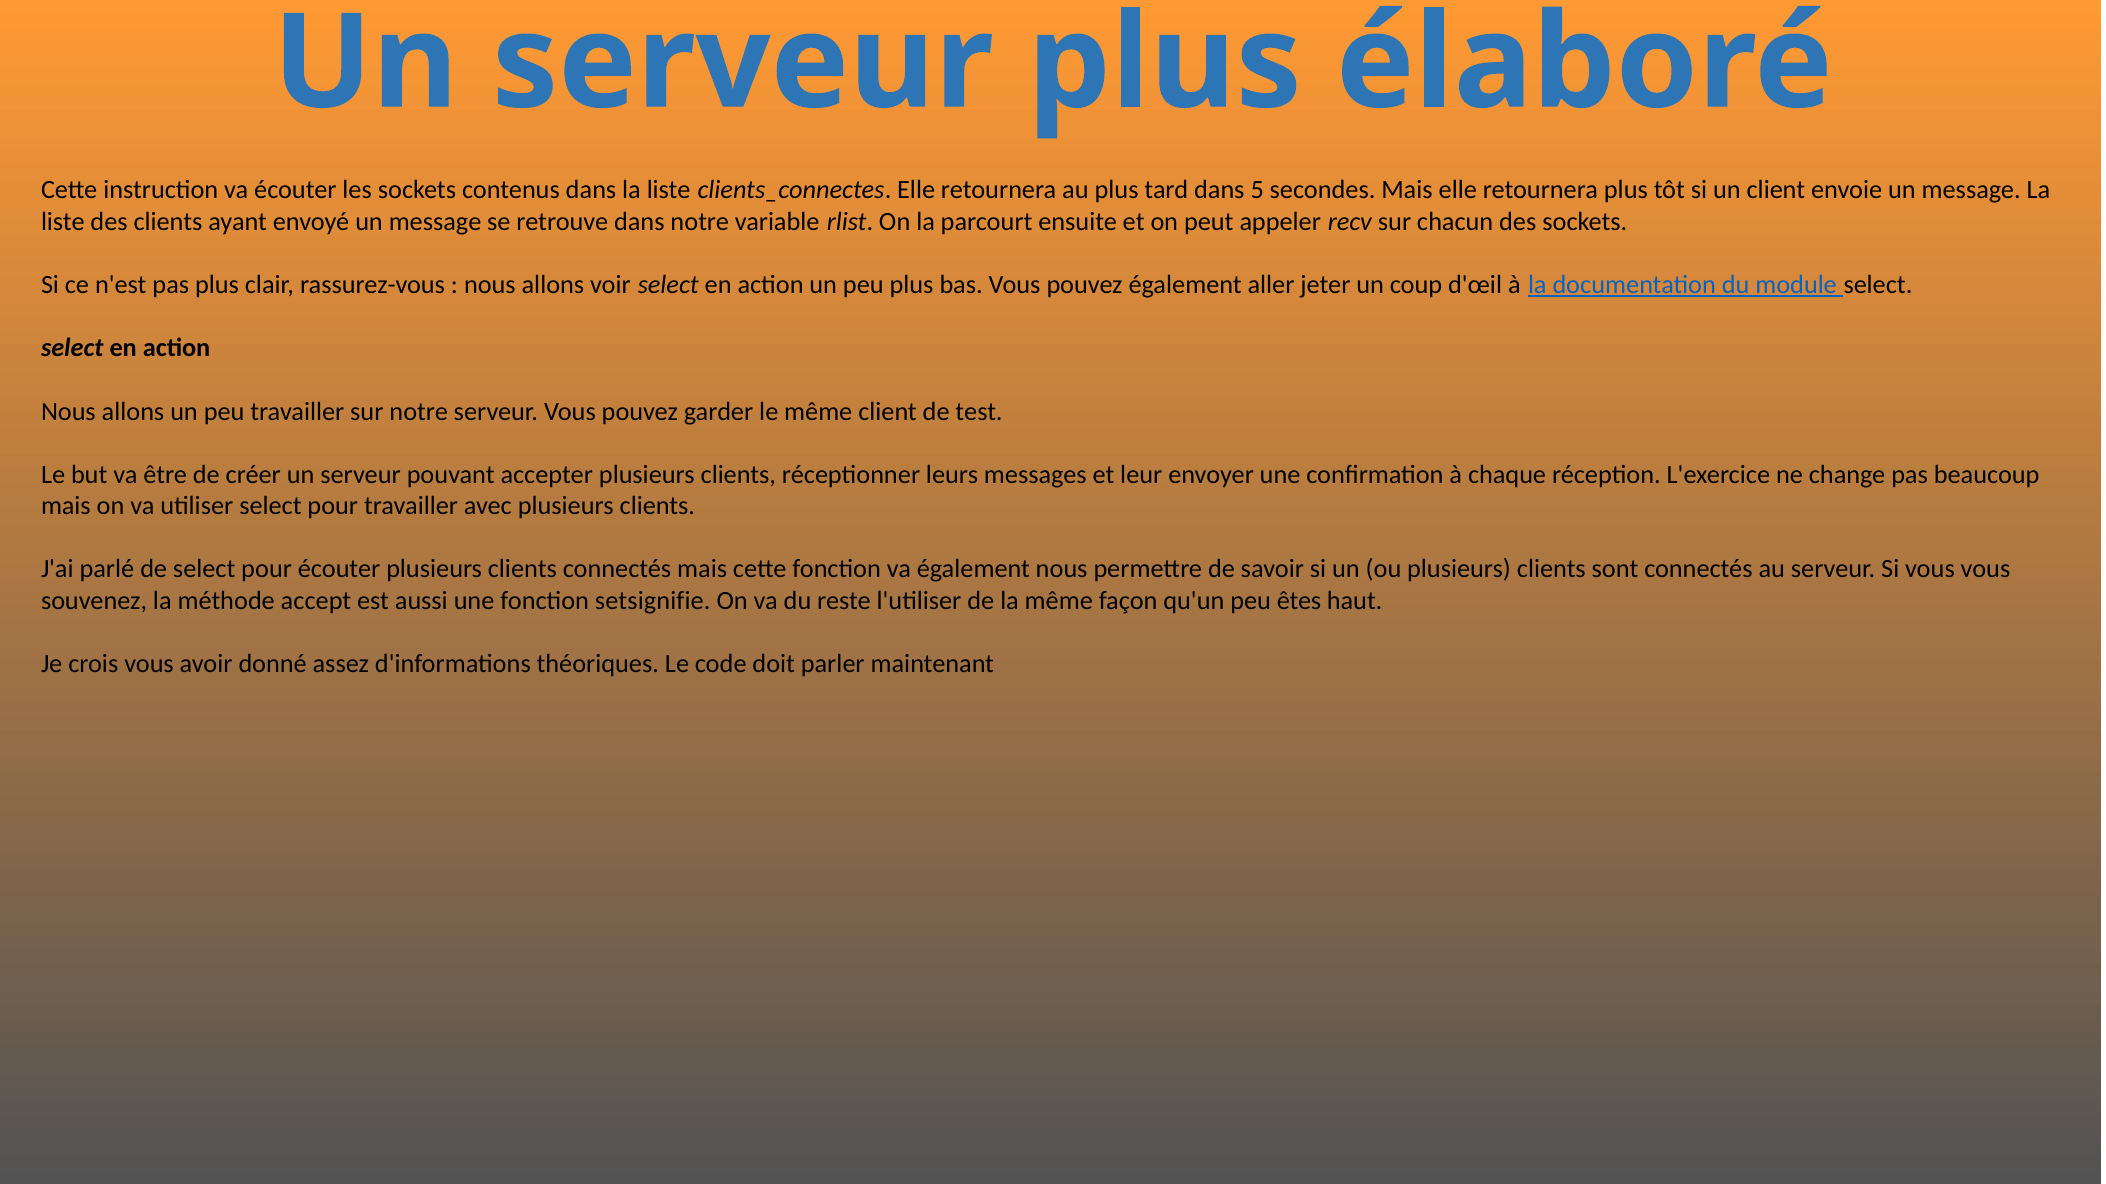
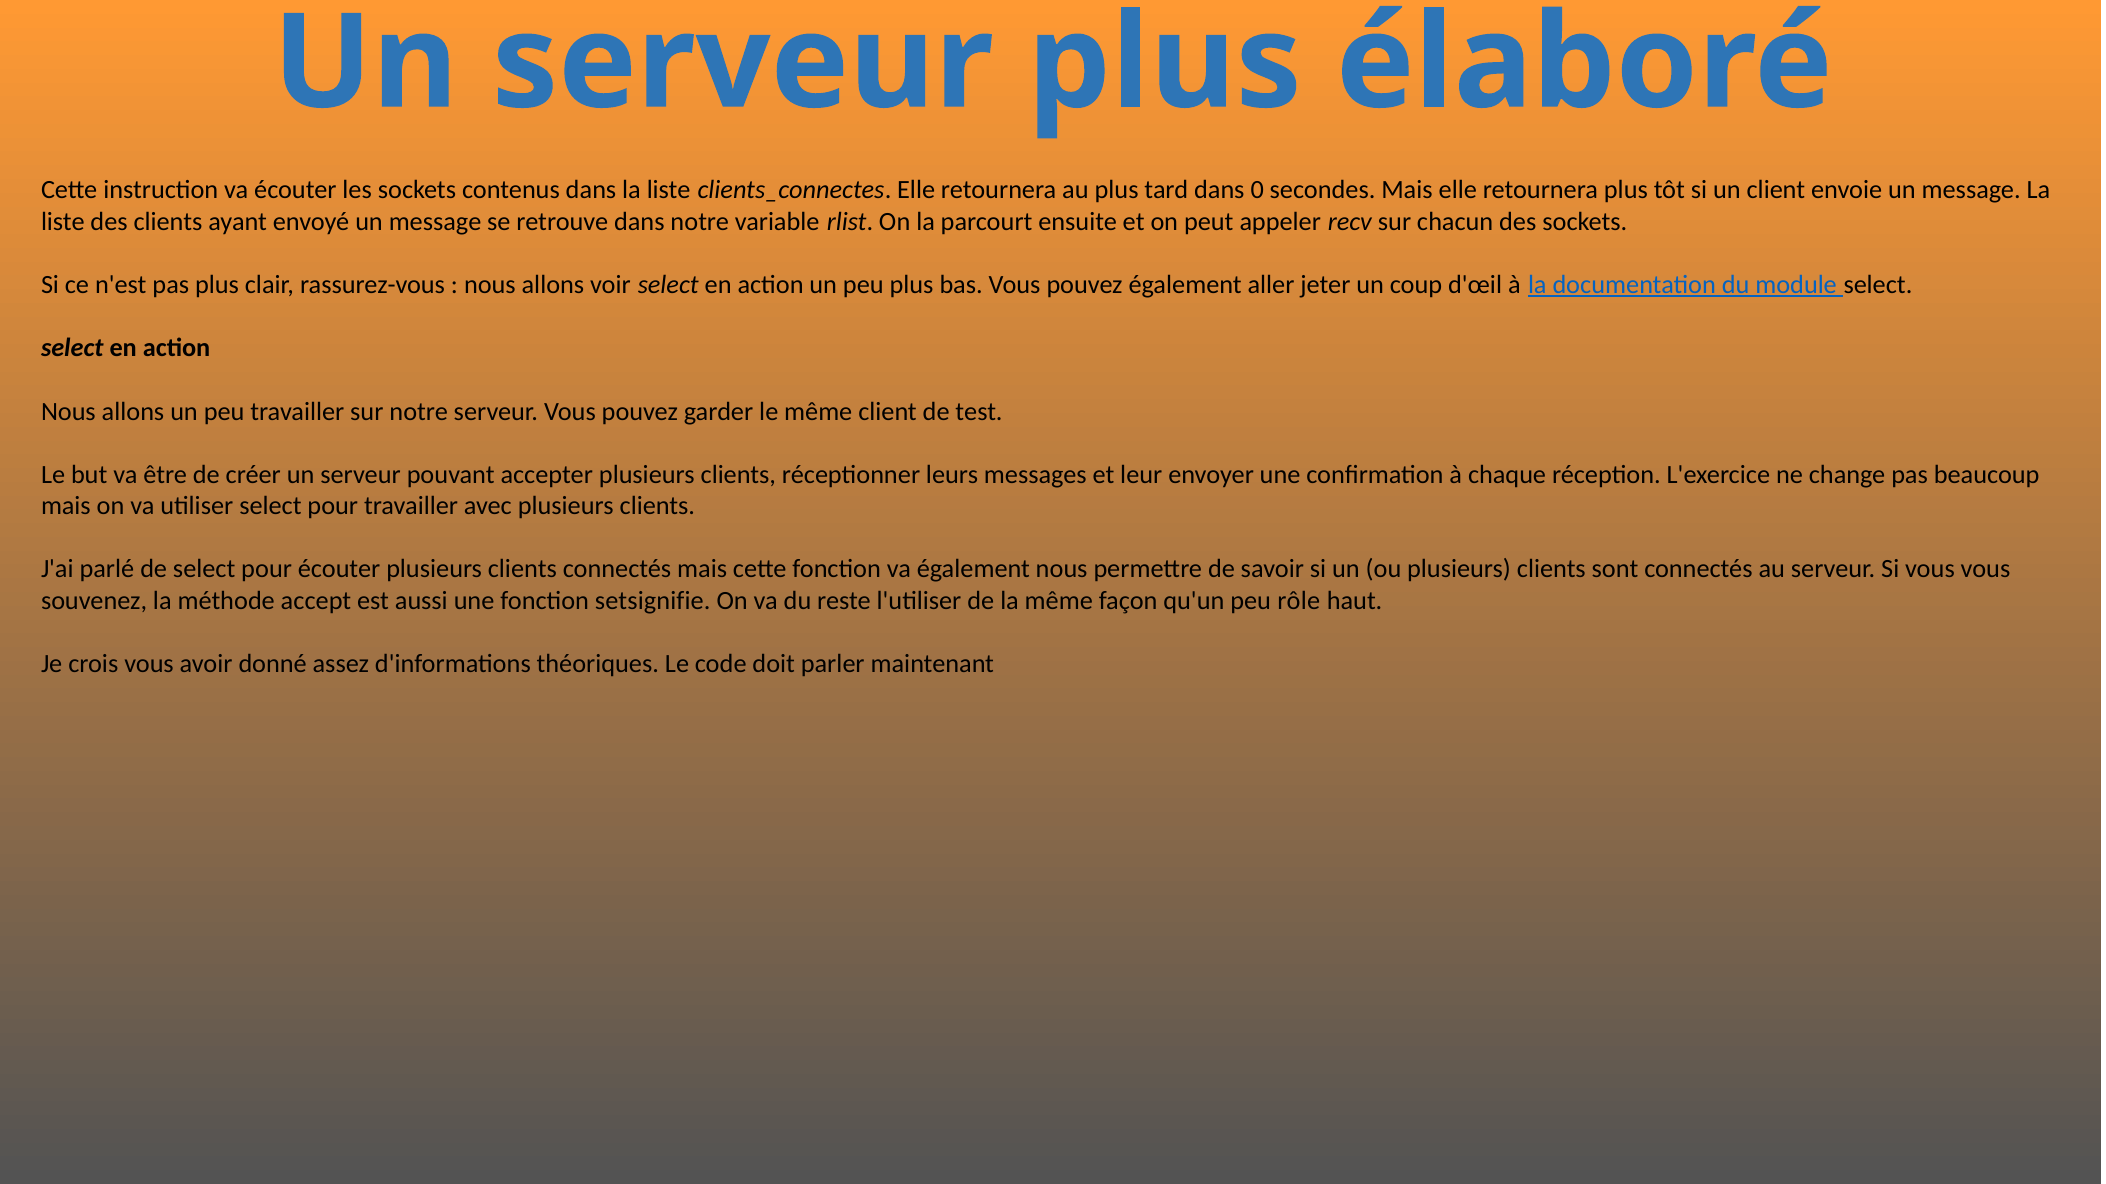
5: 5 -> 0 (1257, 190)
êtes: êtes -> rôle (1299, 601)
